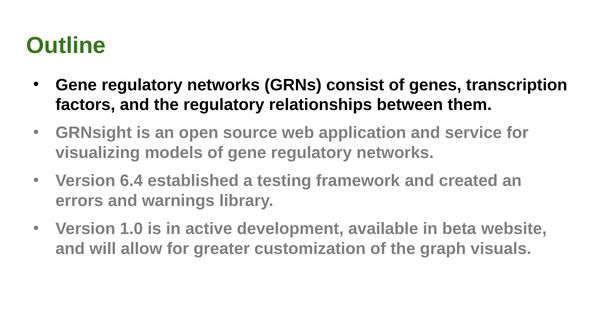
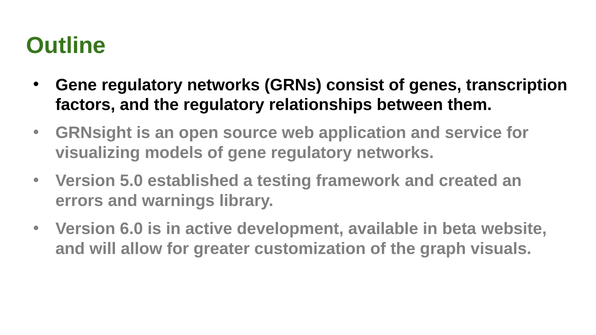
6.4: 6.4 -> 5.0 (131, 181)
1.0: 1.0 -> 6.0 (131, 229)
